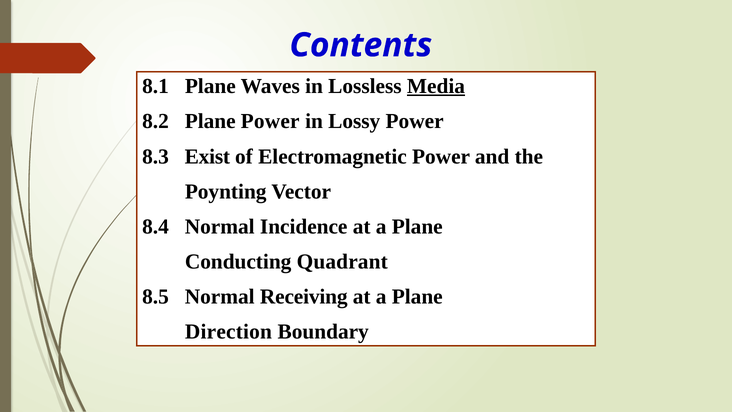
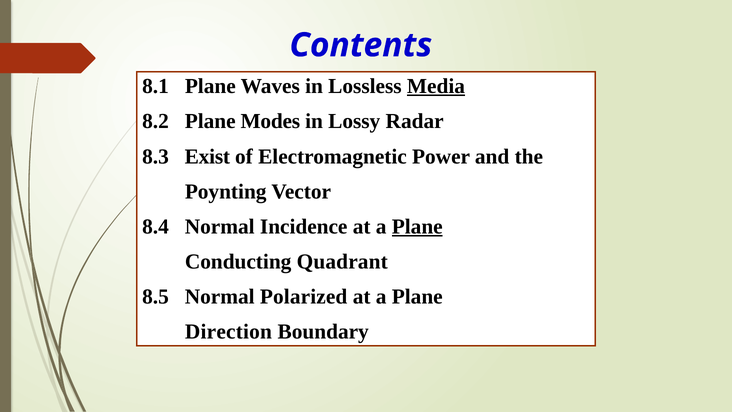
Plane Power: Power -> Modes (270, 121)
Lossy Power: Power -> Radar (415, 121)
Plane underline: none -> present (417, 226)
Receiving: Receiving -> Polarized (304, 296)
